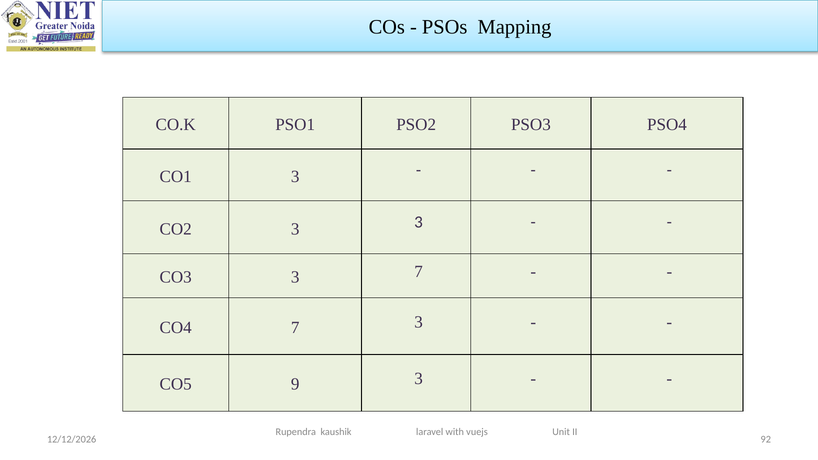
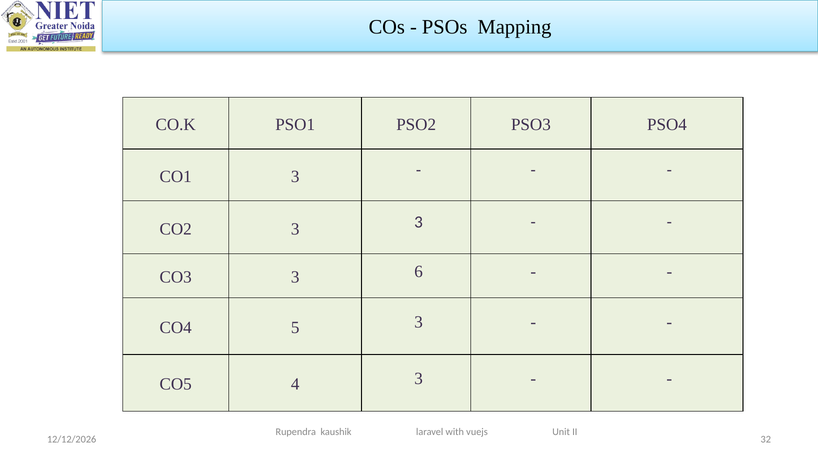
3 7: 7 -> 6 (419, 272)
CO4 7: 7 -> 5 (295, 328)
9: 9 -> 4 (295, 384)
92: 92 -> 32 (766, 439)
